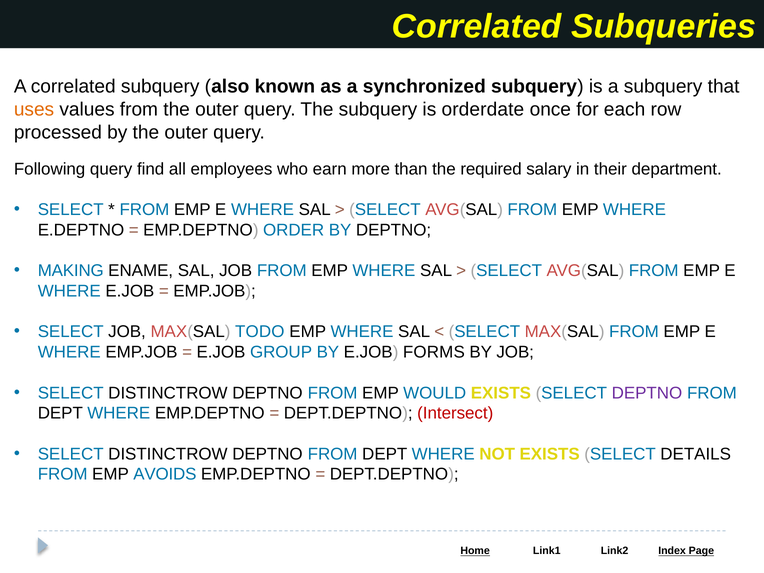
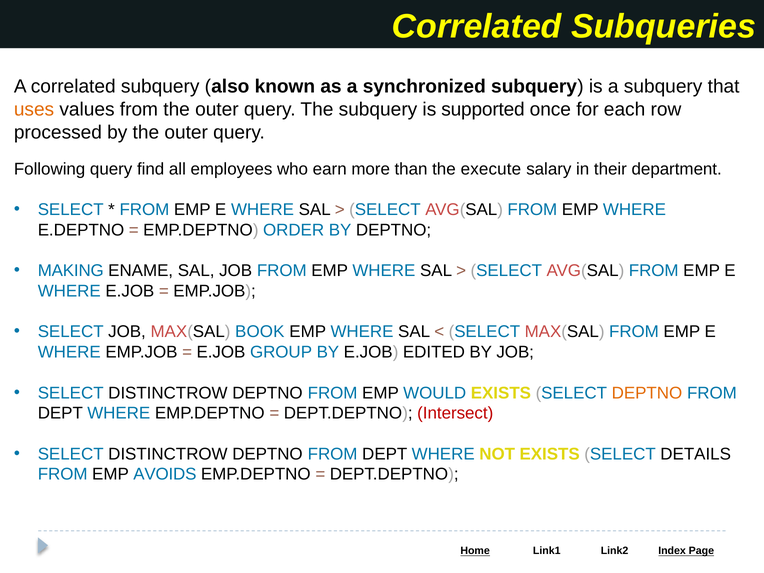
orderdate: orderdate -> supported (483, 109)
required: required -> execute (491, 169)
TODO: TODO -> BOOK (260, 332)
FORMS: FORMS -> EDITED (434, 352)
DEPTNO colour: purple -> orange (647, 393)
